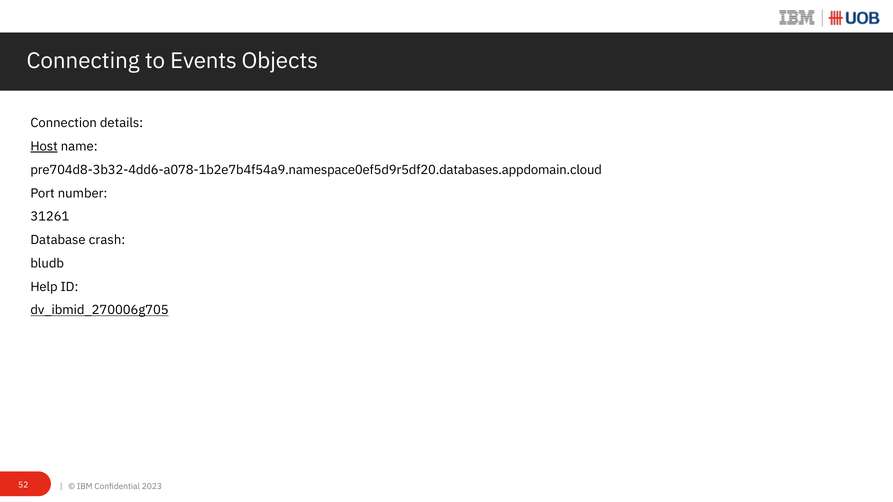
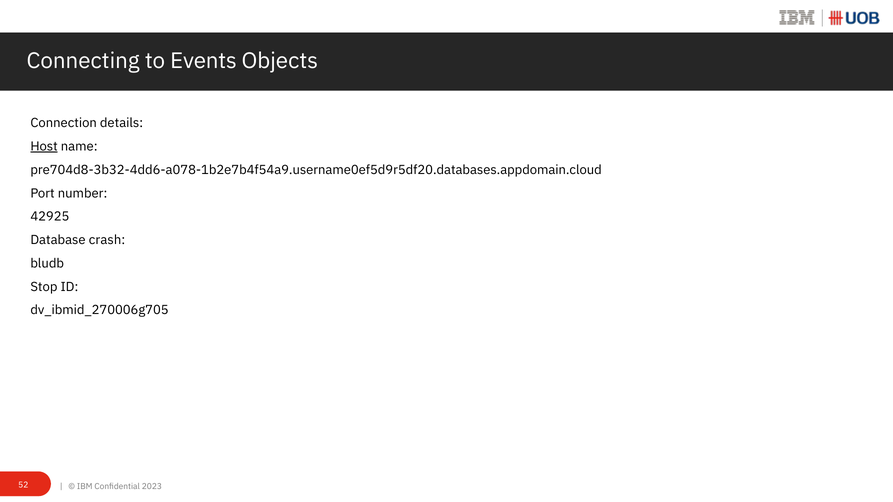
pre704d8-3b32-4dd6-a078-1b2e7b4f54a9.namespace0ef5d9r5df20.databases.appdomain.cloud: pre704d8-3b32-4dd6-a078-1b2e7b4f54a9.namespace0ef5d9r5df20.databases.appdomain.cloud -> pre704d8-3b32-4dd6-a078-1b2e7b4f54a9.username0ef5d9r5df20.databases.appdomain.cloud (316, 170)
31261: 31261 -> 42925 (50, 217)
Help: Help -> Stop (44, 287)
dv_ibmid_270006g705 underline: present -> none (99, 310)
